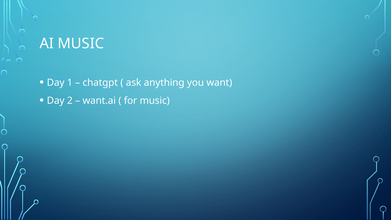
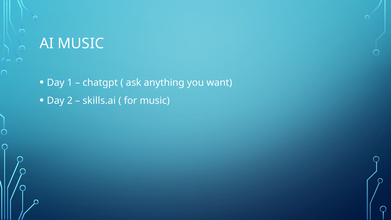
want.ai: want.ai -> skills.ai (99, 101)
